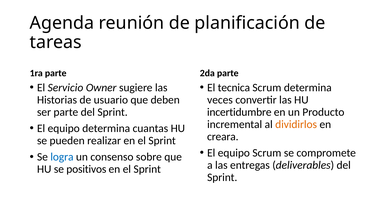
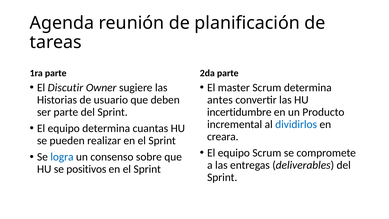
Servicio: Servicio -> Discutir (65, 87)
tecnica: tecnica -> master (234, 87)
veces: veces -> antes (220, 100)
dividirlos colour: orange -> blue (296, 124)
